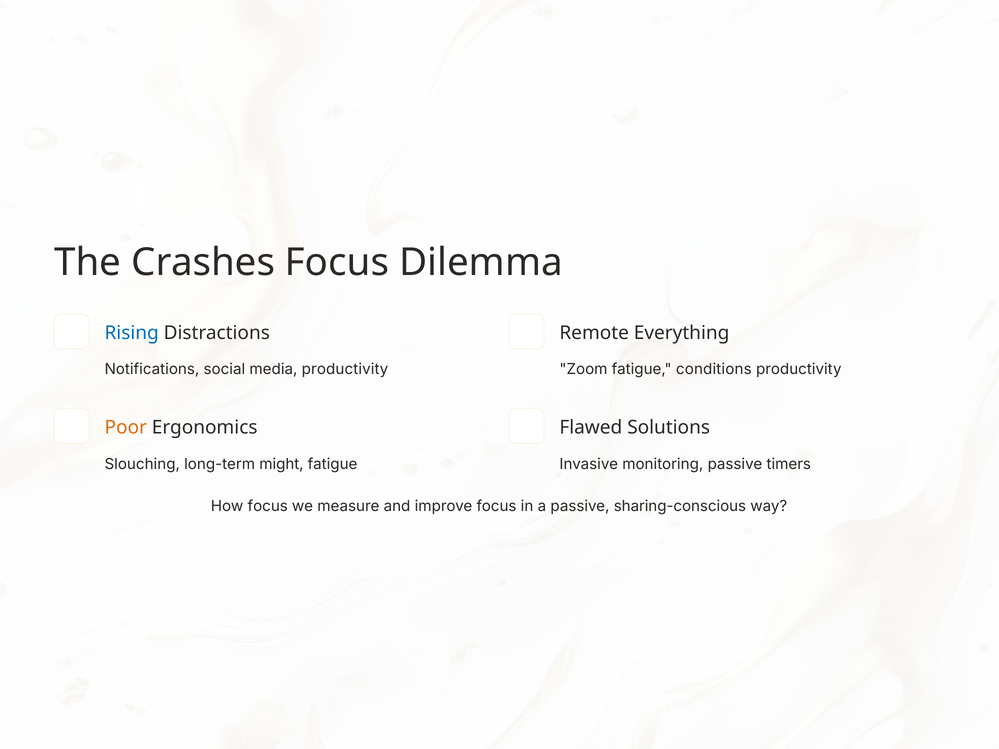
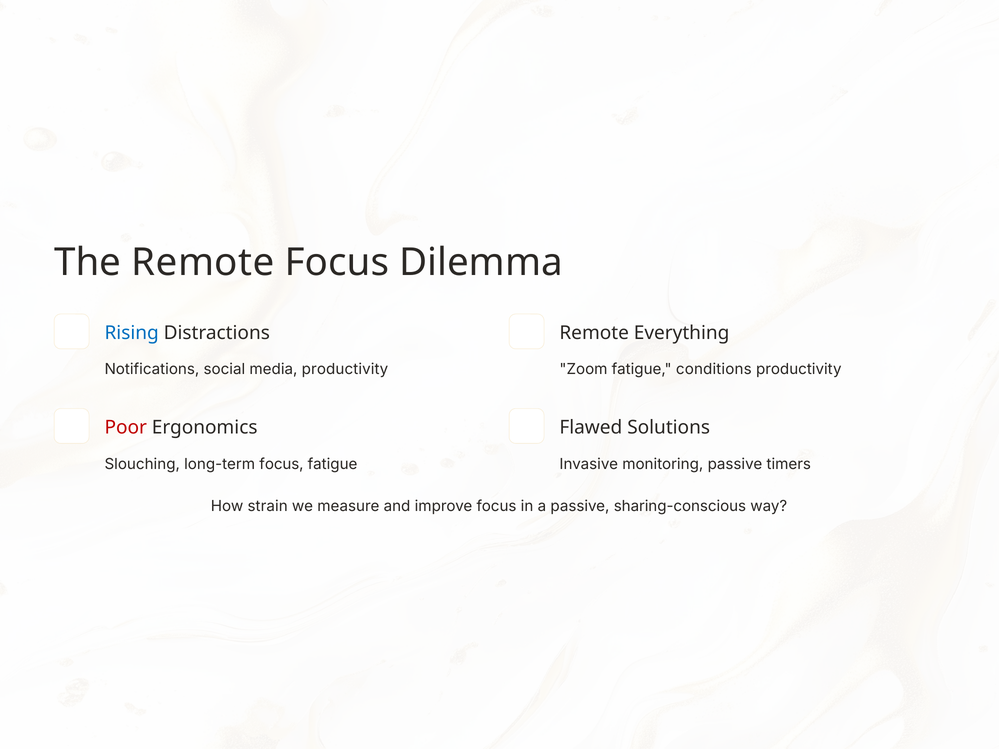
The Crashes: Crashes -> Remote (203, 262)
Poor colour: orange -> red (126, 428)
long-term might: might -> focus (281, 464)
How focus: focus -> strain (268, 506)
